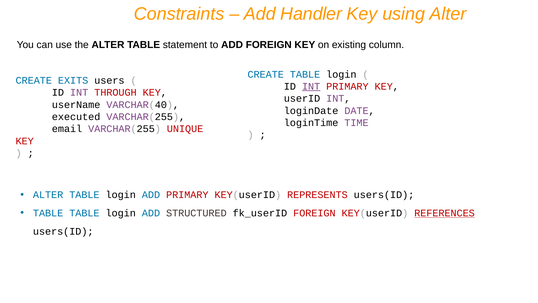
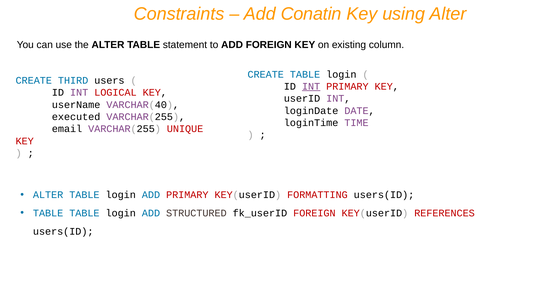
Handler: Handler -> Conatin (311, 14)
EXITS: EXITS -> THIRD (73, 80)
THROUGH: THROUGH -> LOGICAL (115, 92)
REPRESENTS: REPRESENTS -> FORMATTING (317, 195)
REFERENCES underline: present -> none (445, 213)
